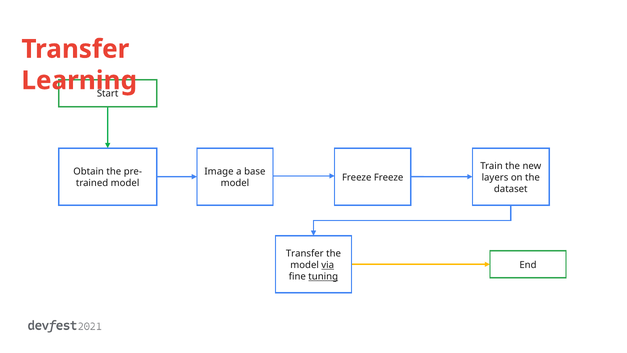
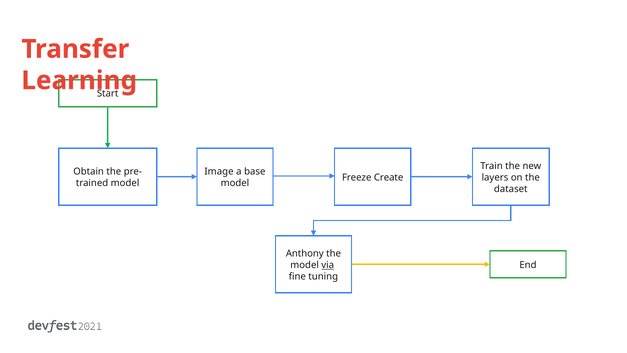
Freeze Freeze: Freeze -> Create (389, 177)
Transfer: Transfer -> Anthony (305, 253)
tuning underline: present -> none (323, 276)
